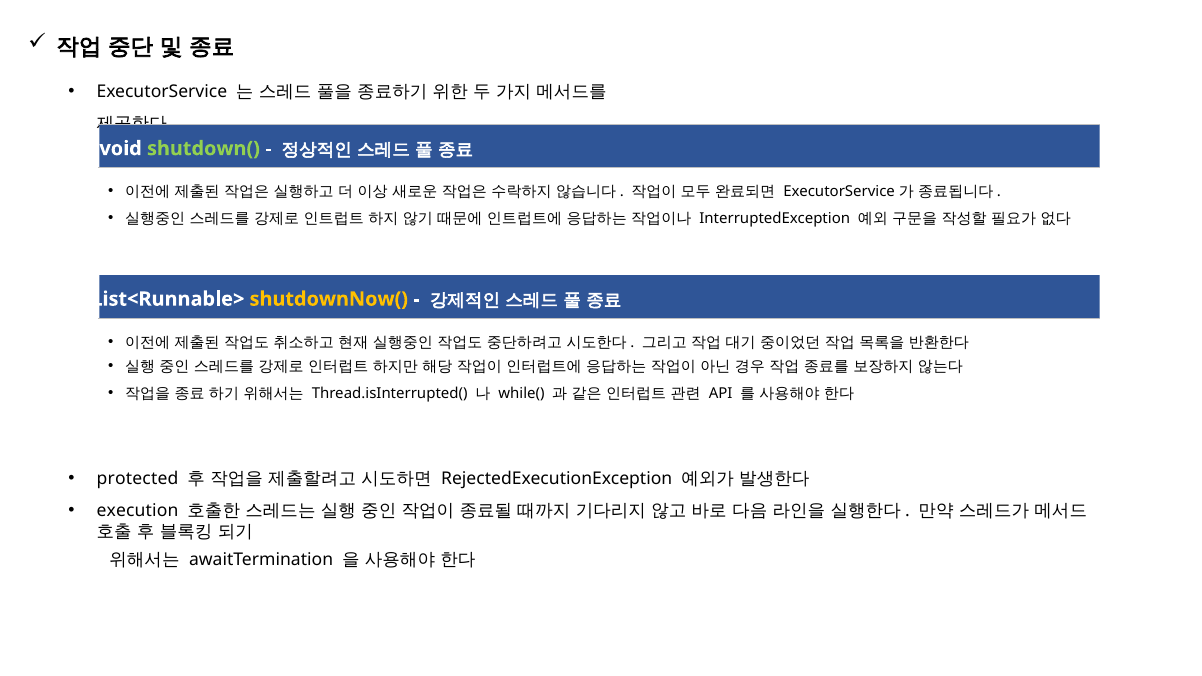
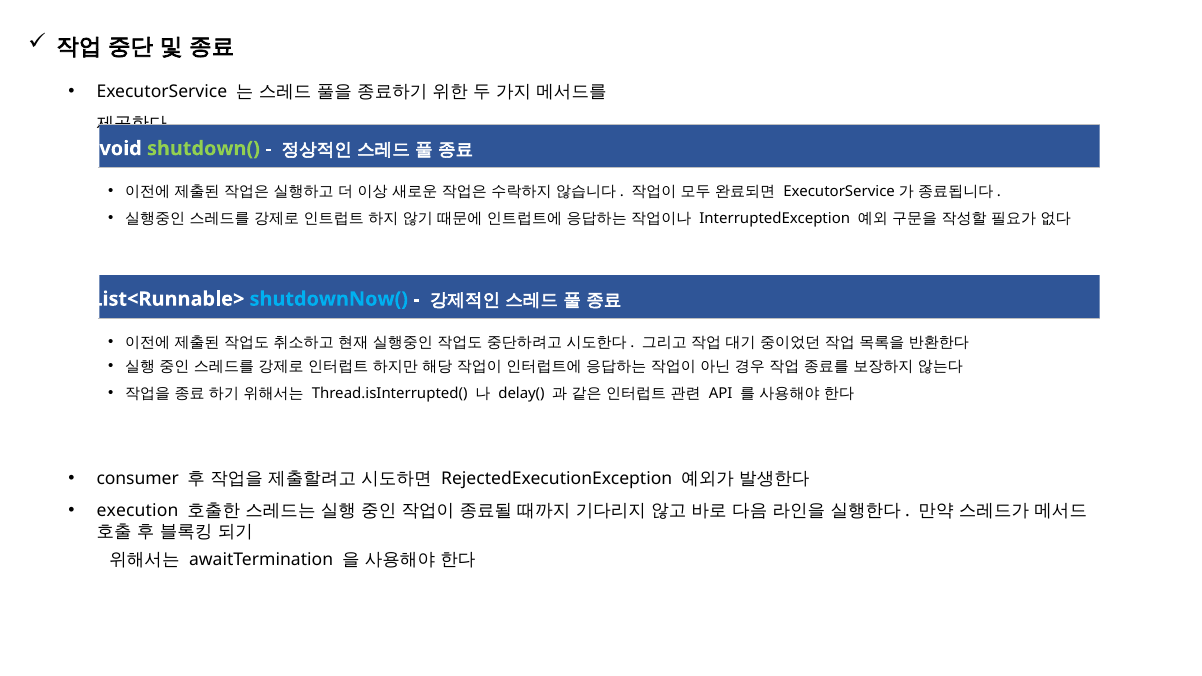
shutdownNow( colour: yellow -> light blue (329, 299)
while(: while( -> delay( (522, 394)
protected: protected -> consumer (138, 479)
